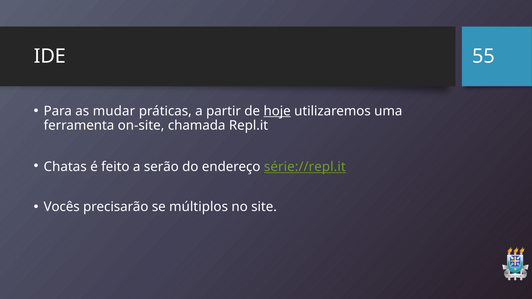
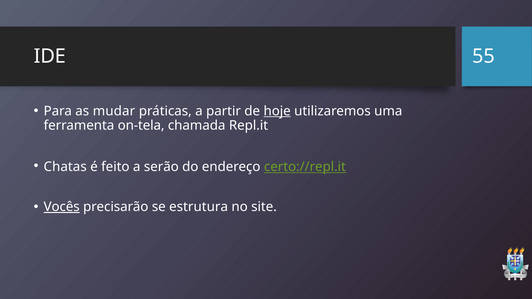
on-site: on-site -> on-tela (141, 125)
série://repl.it: série://repl.it -> certo://repl.it (305, 167)
Vocês underline: none -> present (62, 207)
múltiplos: múltiplos -> estrutura (199, 207)
